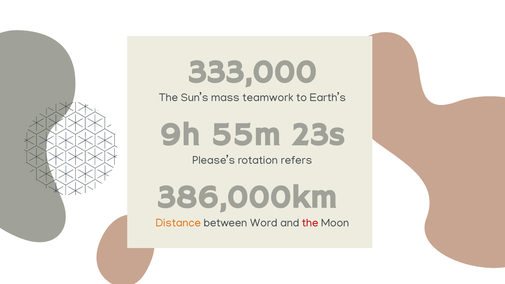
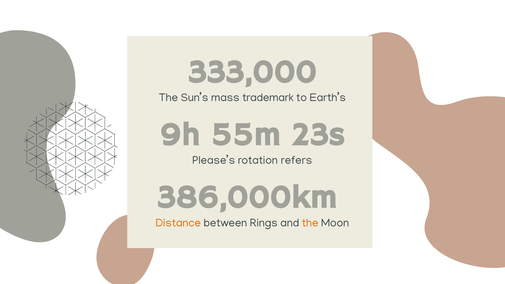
teamwork: teamwork -> trademark (268, 98)
Word: Word -> Rings (264, 223)
the colour: red -> orange (310, 223)
